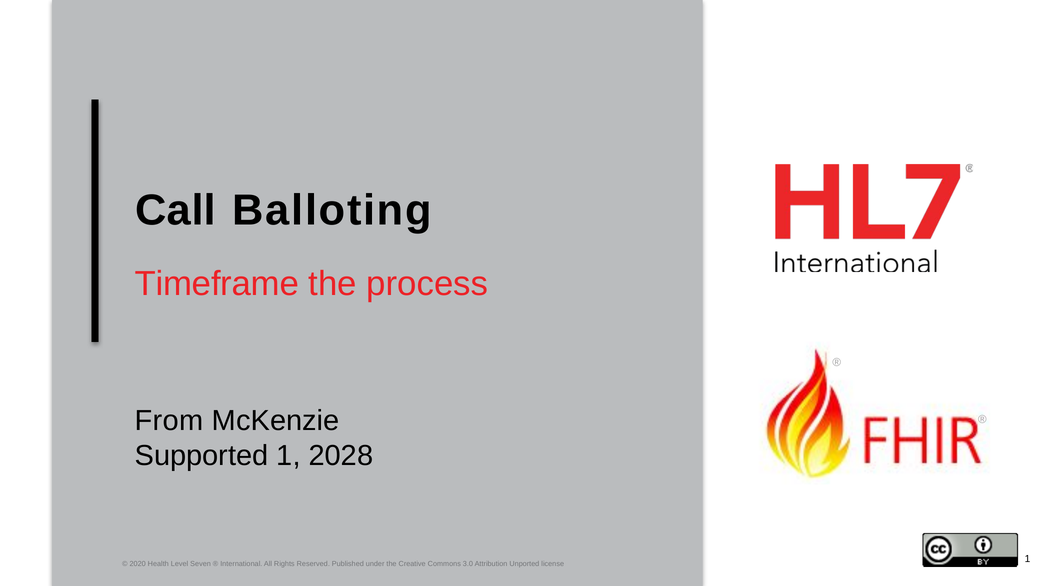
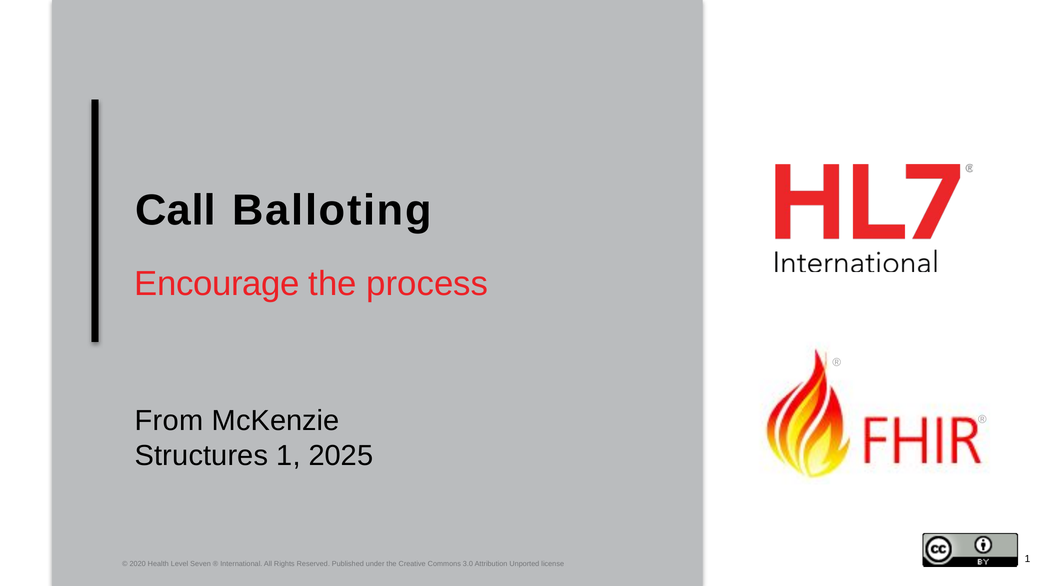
Timeframe: Timeframe -> Encourage (217, 284)
Supported: Supported -> Structures (201, 456)
2028: 2028 -> 2025 (341, 456)
